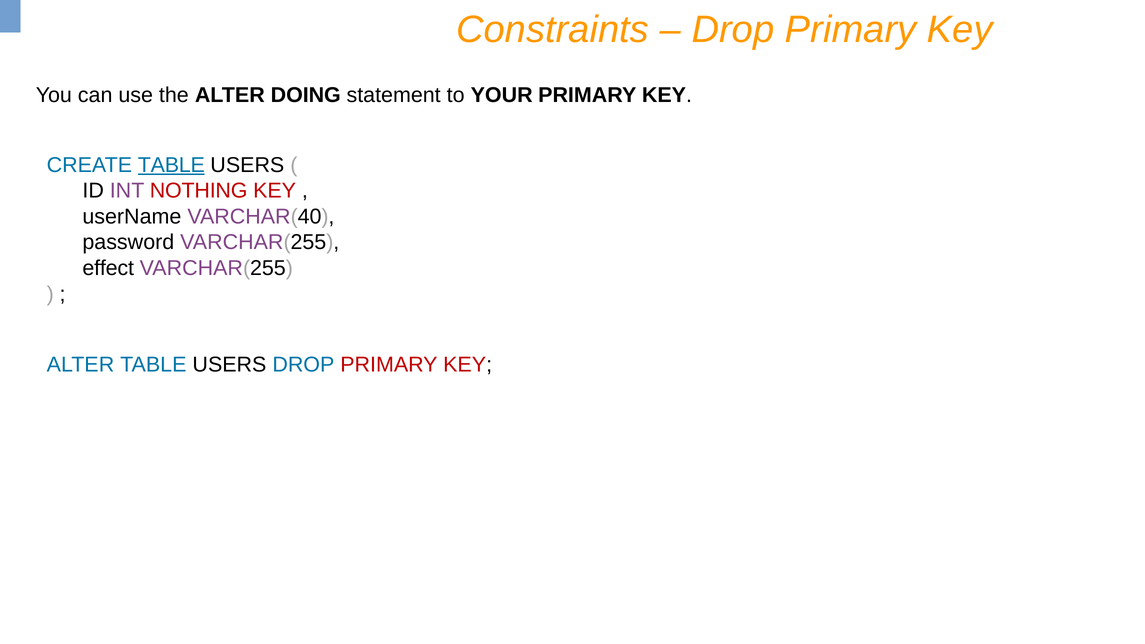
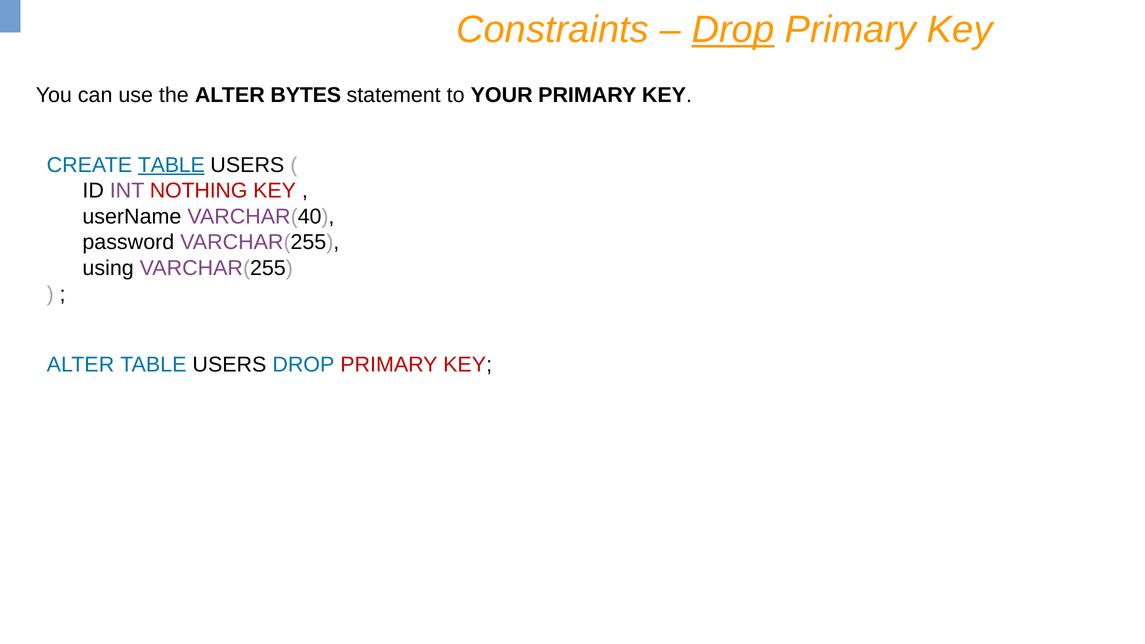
Drop underline: none -> present (733, 30)
DOING: DOING -> BYTES (306, 95)
effect: effect -> using (108, 268)
